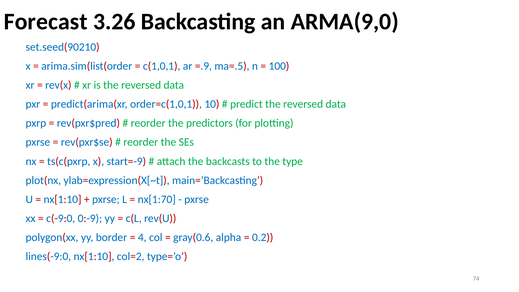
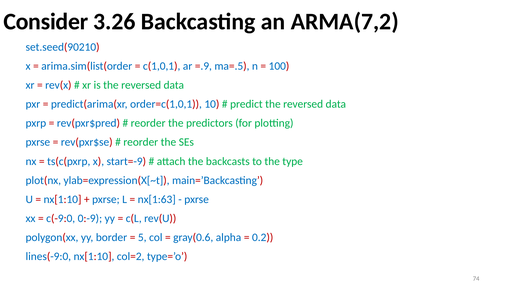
Forecast: Forecast -> Consider (46, 21)
ARMA(9,0: ARMA(9,0 -> ARMA(7,2 (345, 21)
nx[1:70: nx[1:70 -> nx[1:63 (157, 199)
4: 4 -> 5 (142, 237)
